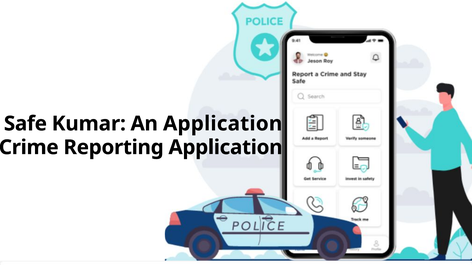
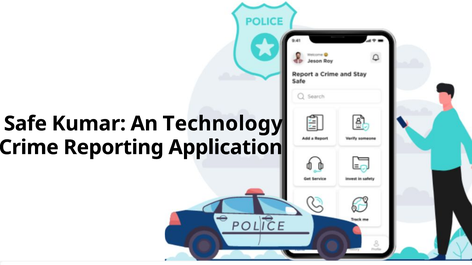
An Application: Application -> Technology (223, 124)
